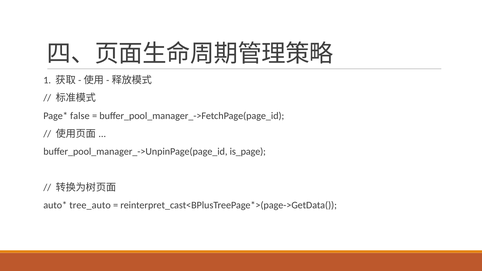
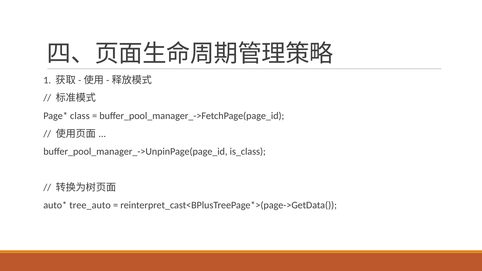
false: false -> class (80, 116)
is_page: is_page -> is_class (248, 152)
